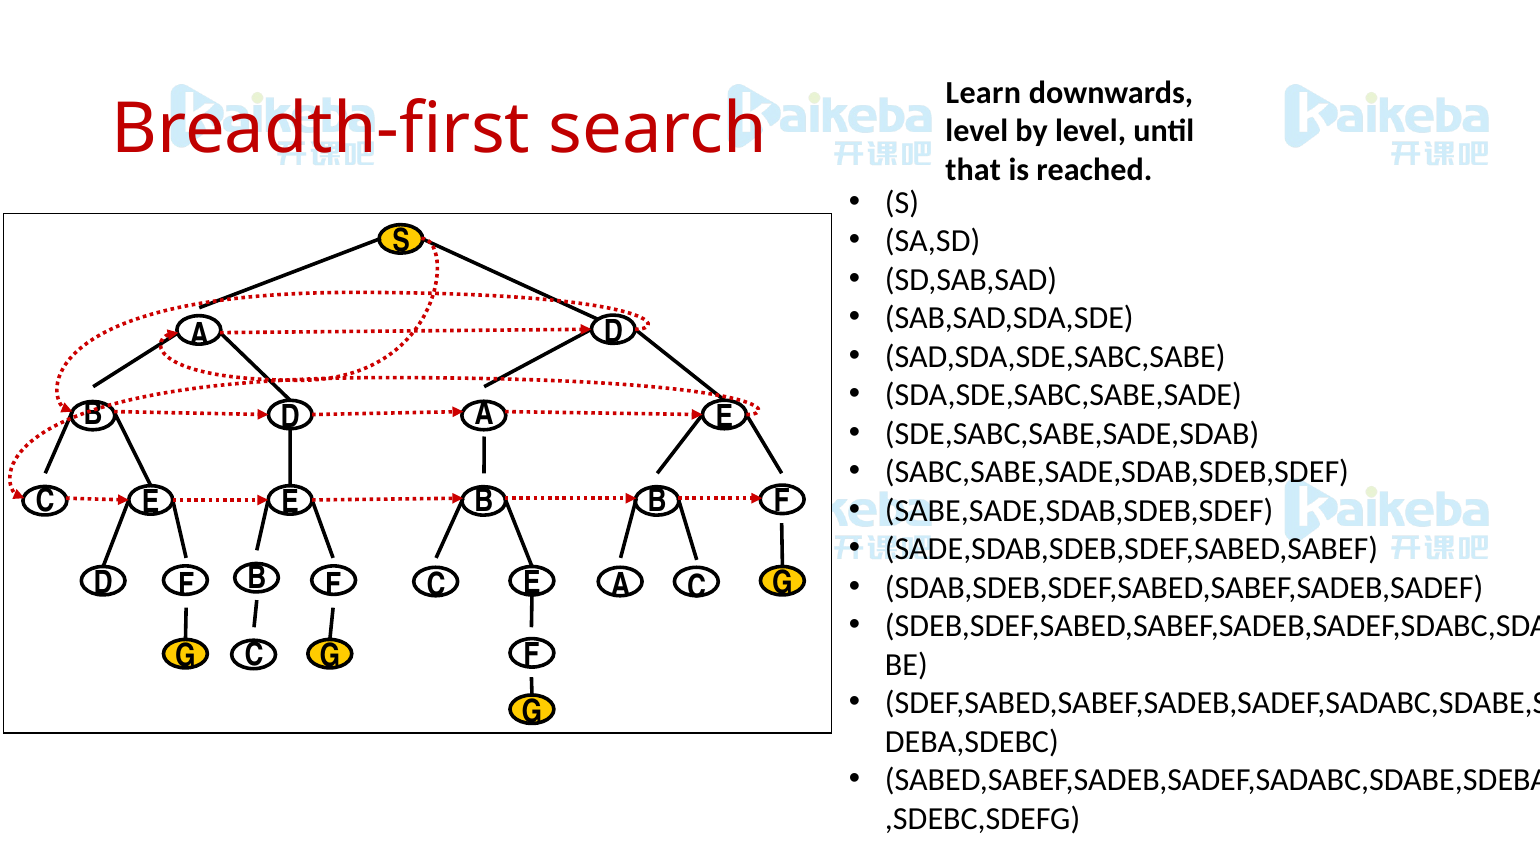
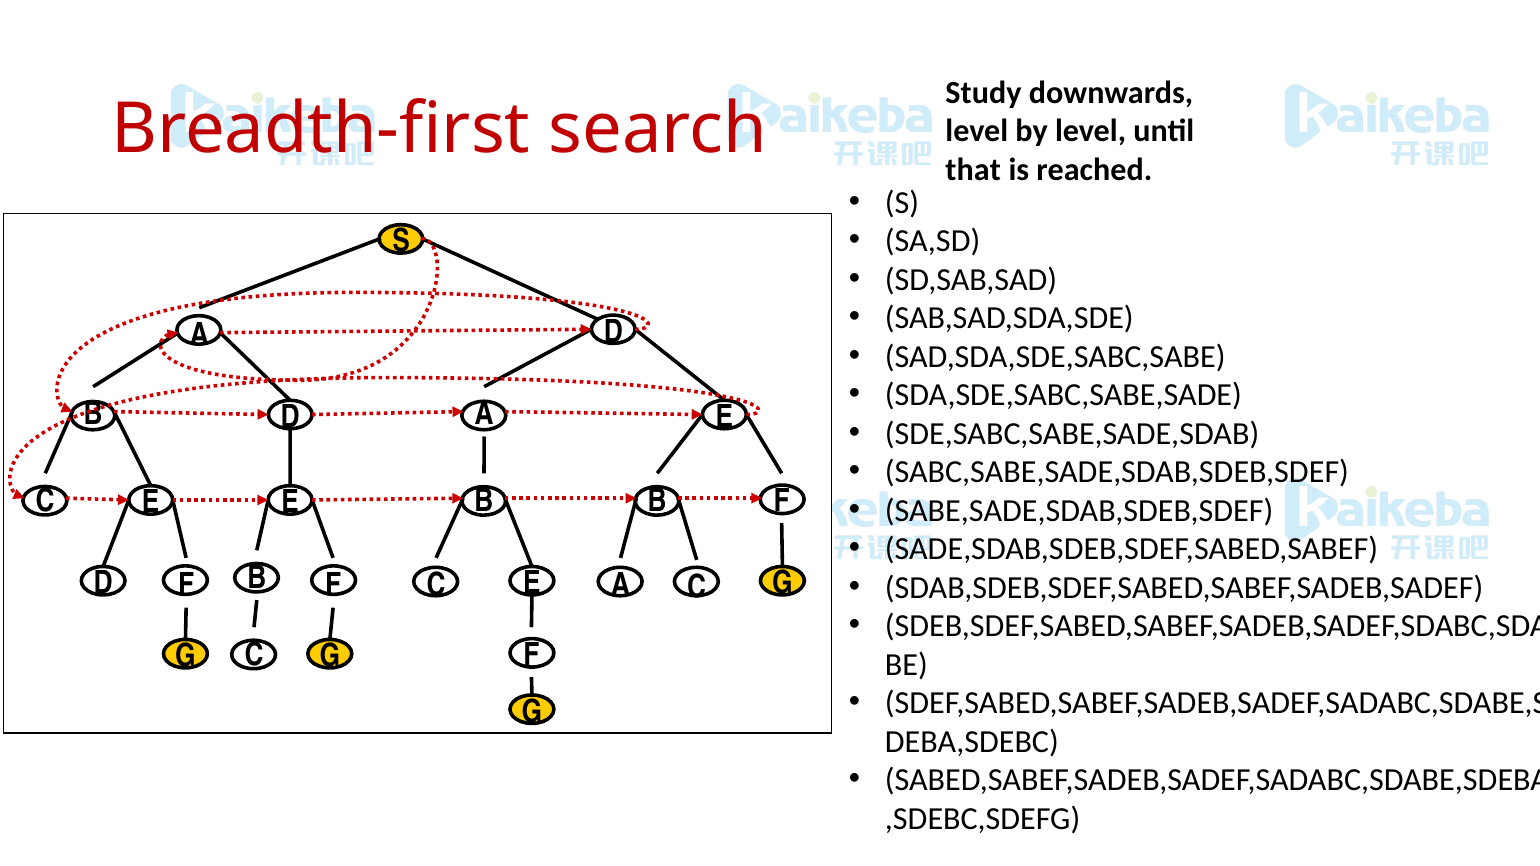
Learn: Learn -> Study (983, 93)
